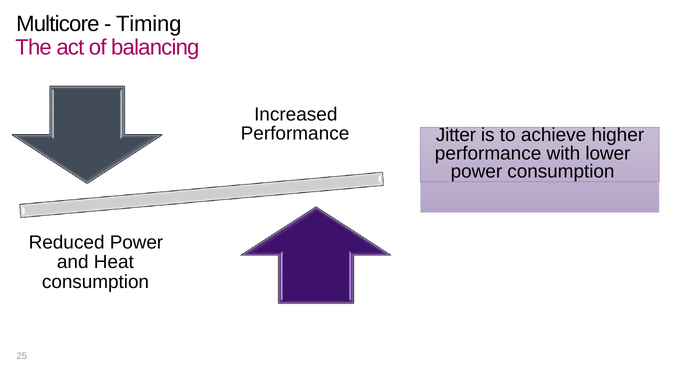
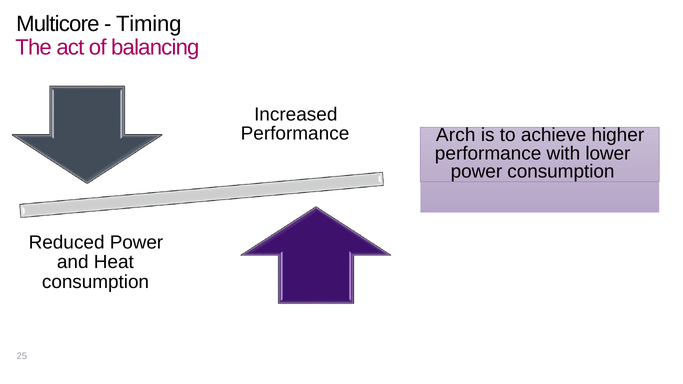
Jitter: Jitter -> Arch (456, 135)
